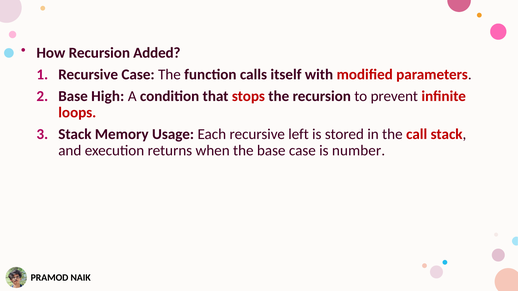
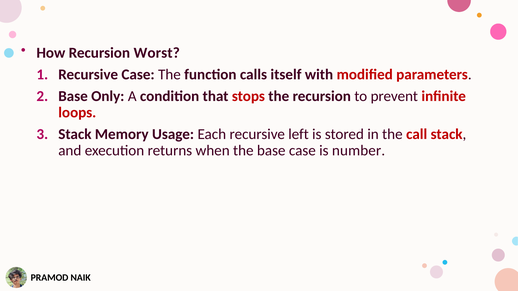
Added: Added -> Worst (157, 53)
High: High -> Only (108, 96)
